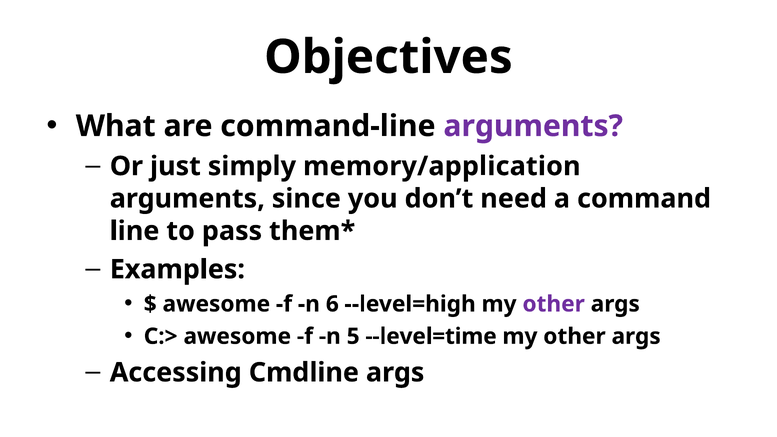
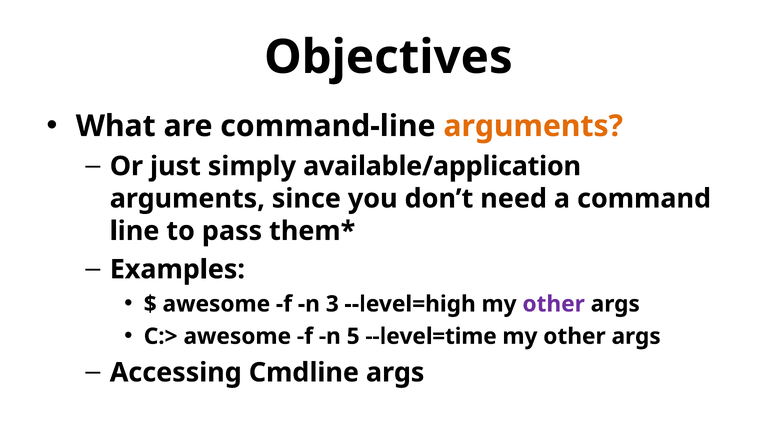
arguments colour: purple -> orange (533, 126)
memory/application: memory/application -> available/application (442, 166)
6: 6 -> 3 (332, 304)
